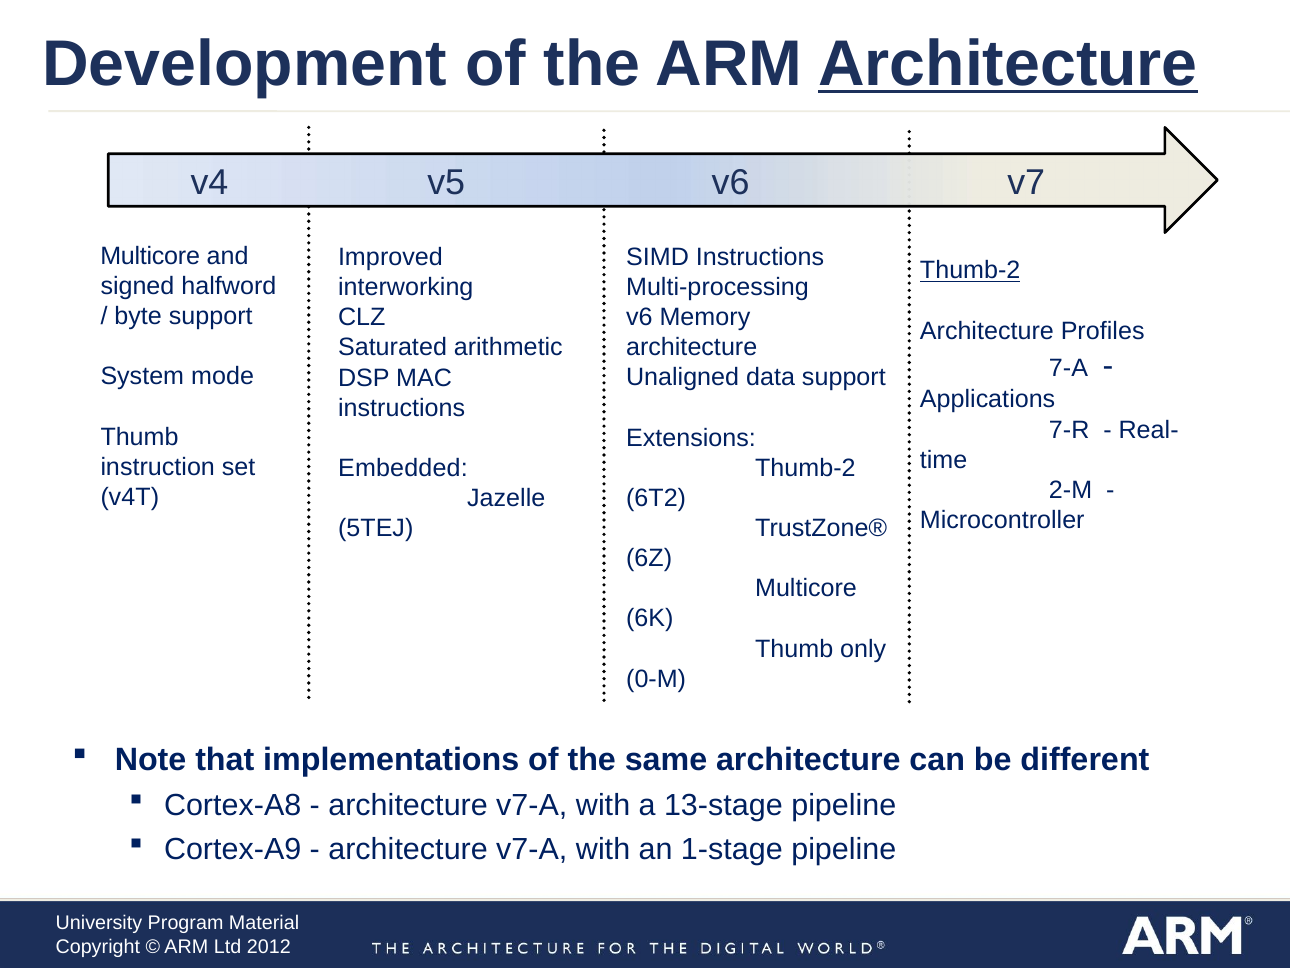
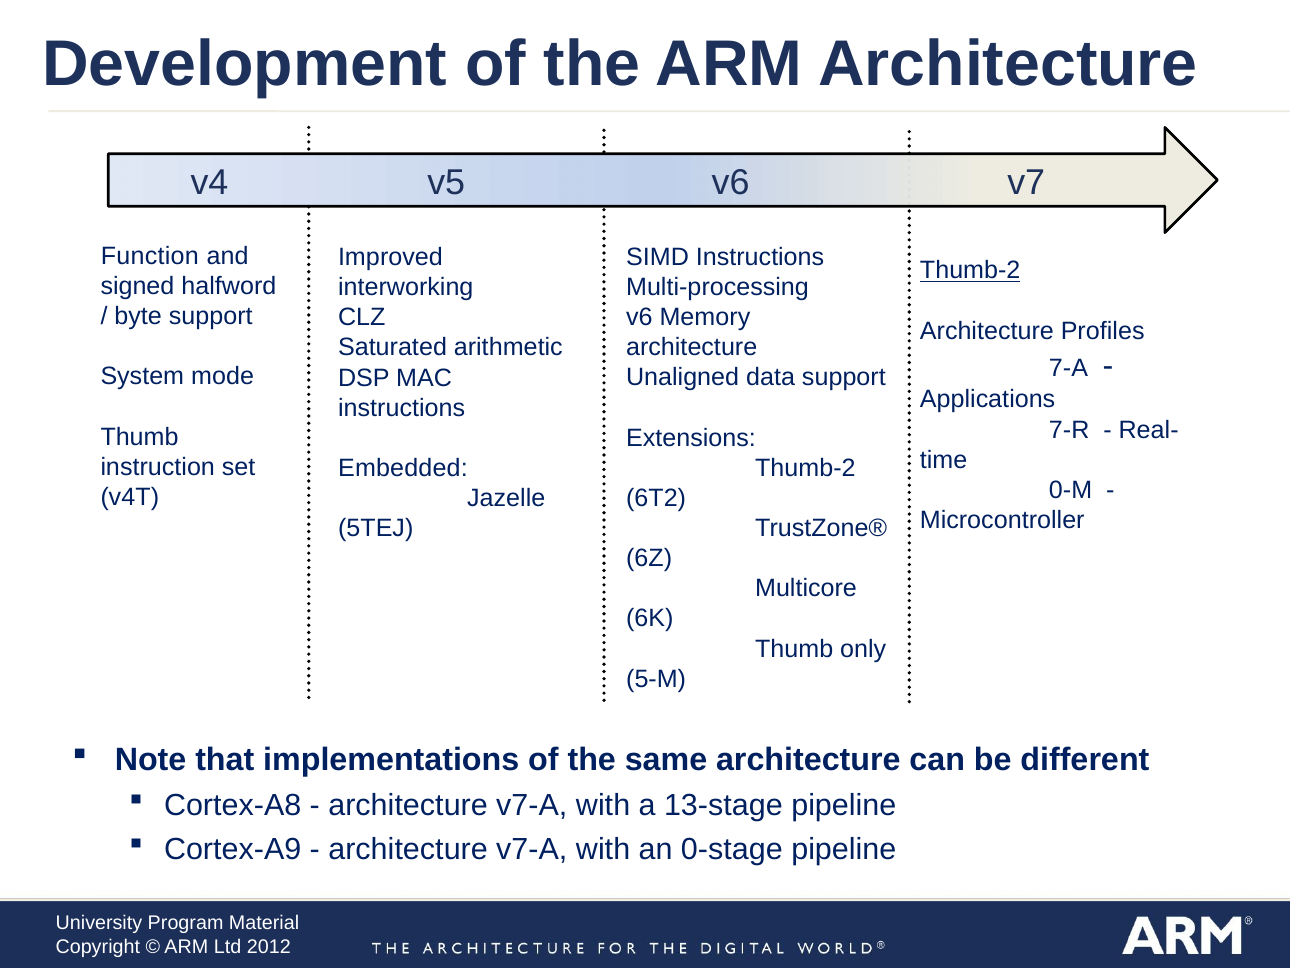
Architecture underline: present -> none (1008, 64)
Multicore: Multicore -> Function (150, 256)
2-M: 2-M -> 0-M (1071, 490)
0-M: 0-M -> 5-M (656, 679)
1-stage: 1-stage -> 0-stage (732, 849)
